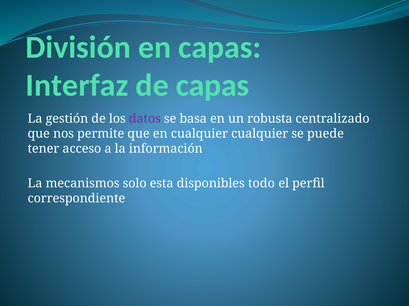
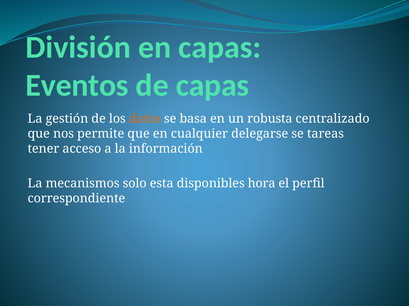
Interfaz: Interfaz -> Eventos (77, 86)
datos colour: purple -> orange (145, 119)
cualquier cualquier: cualquier -> delegarse (260, 134)
puede: puede -> tareas (325, 134)
todo: todo -> hora (262, 184)
